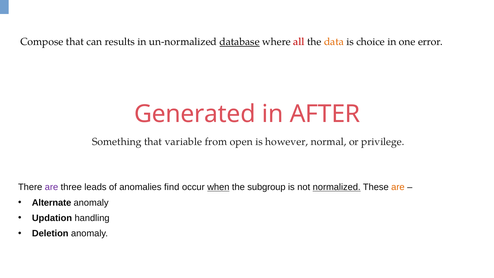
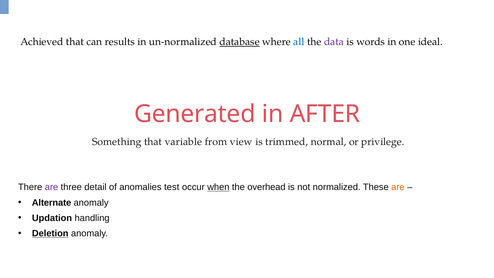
Compose: Compose -> Achieved (42, 42)
all colour: red -> blue (299, 42)
data colour: orange -> purple (334, 42)
choice: choice -> words (371, 42)
error: error -> ideal (430, 42)
open: open -> view (241, 142)
however: however -> trimmed (287, 142)
leads: leads -> detail (95, 187)
find: find -> test (172, 187)
subgroup: subgroup -> overhead (266, 187)
normalized underline: present -> none (337, 187)
Deletion underline: none -> present (50, 233)
